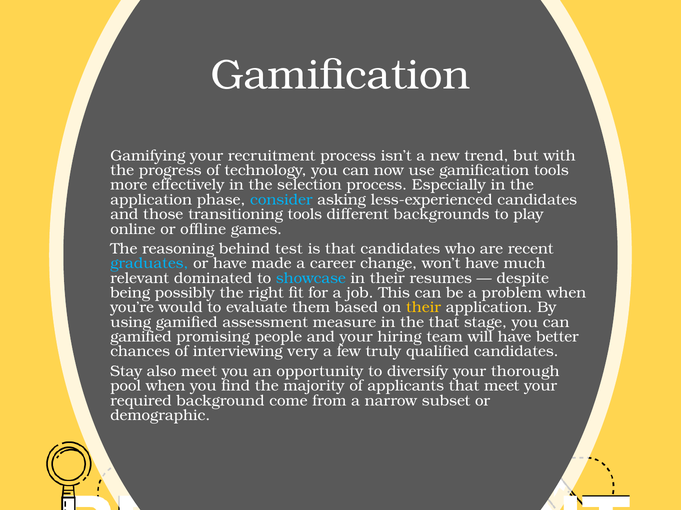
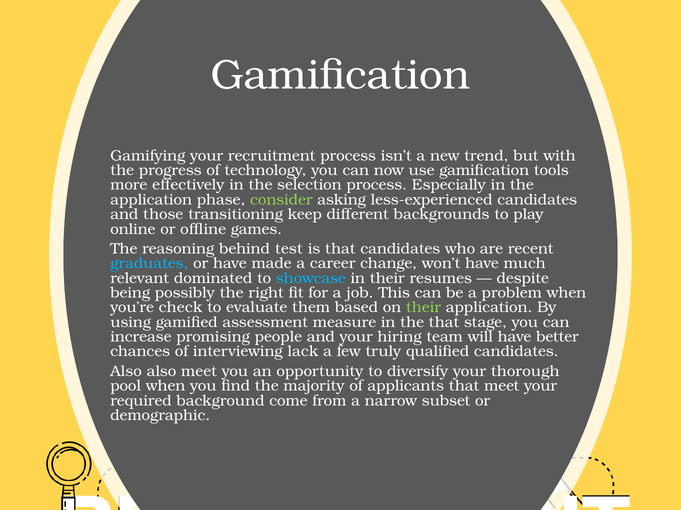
consider colour: light blue -> light green (281, 200)
transitioning tools: tools -> keep (305, 215)
would: would -> check (180, 308)
their colour: yellow -> light green (424, 308)
gamified: gamified -> increase (141, 337)
very: very -> lack (303, 352)
Stay: Stay -> Also (126, 372)
